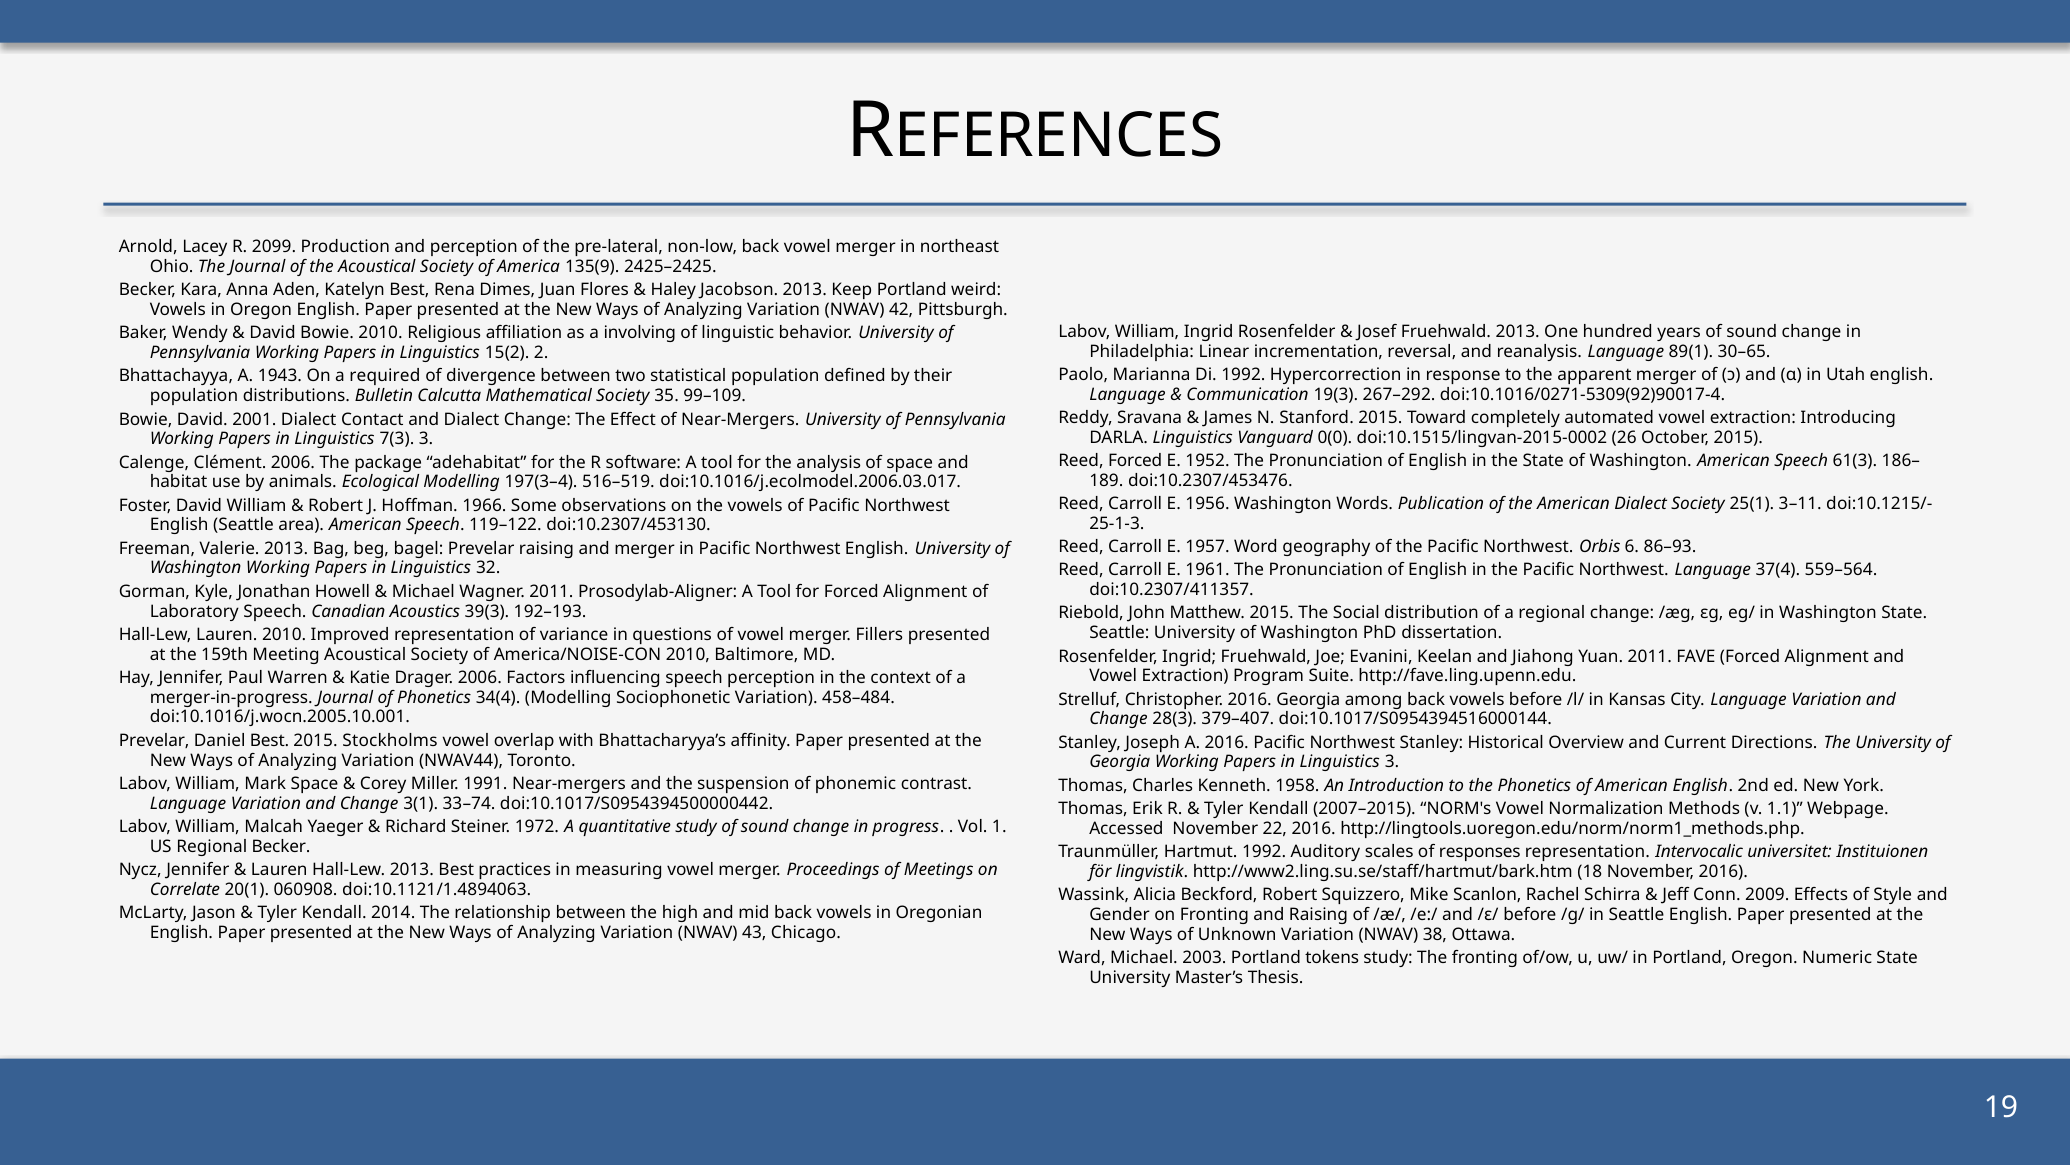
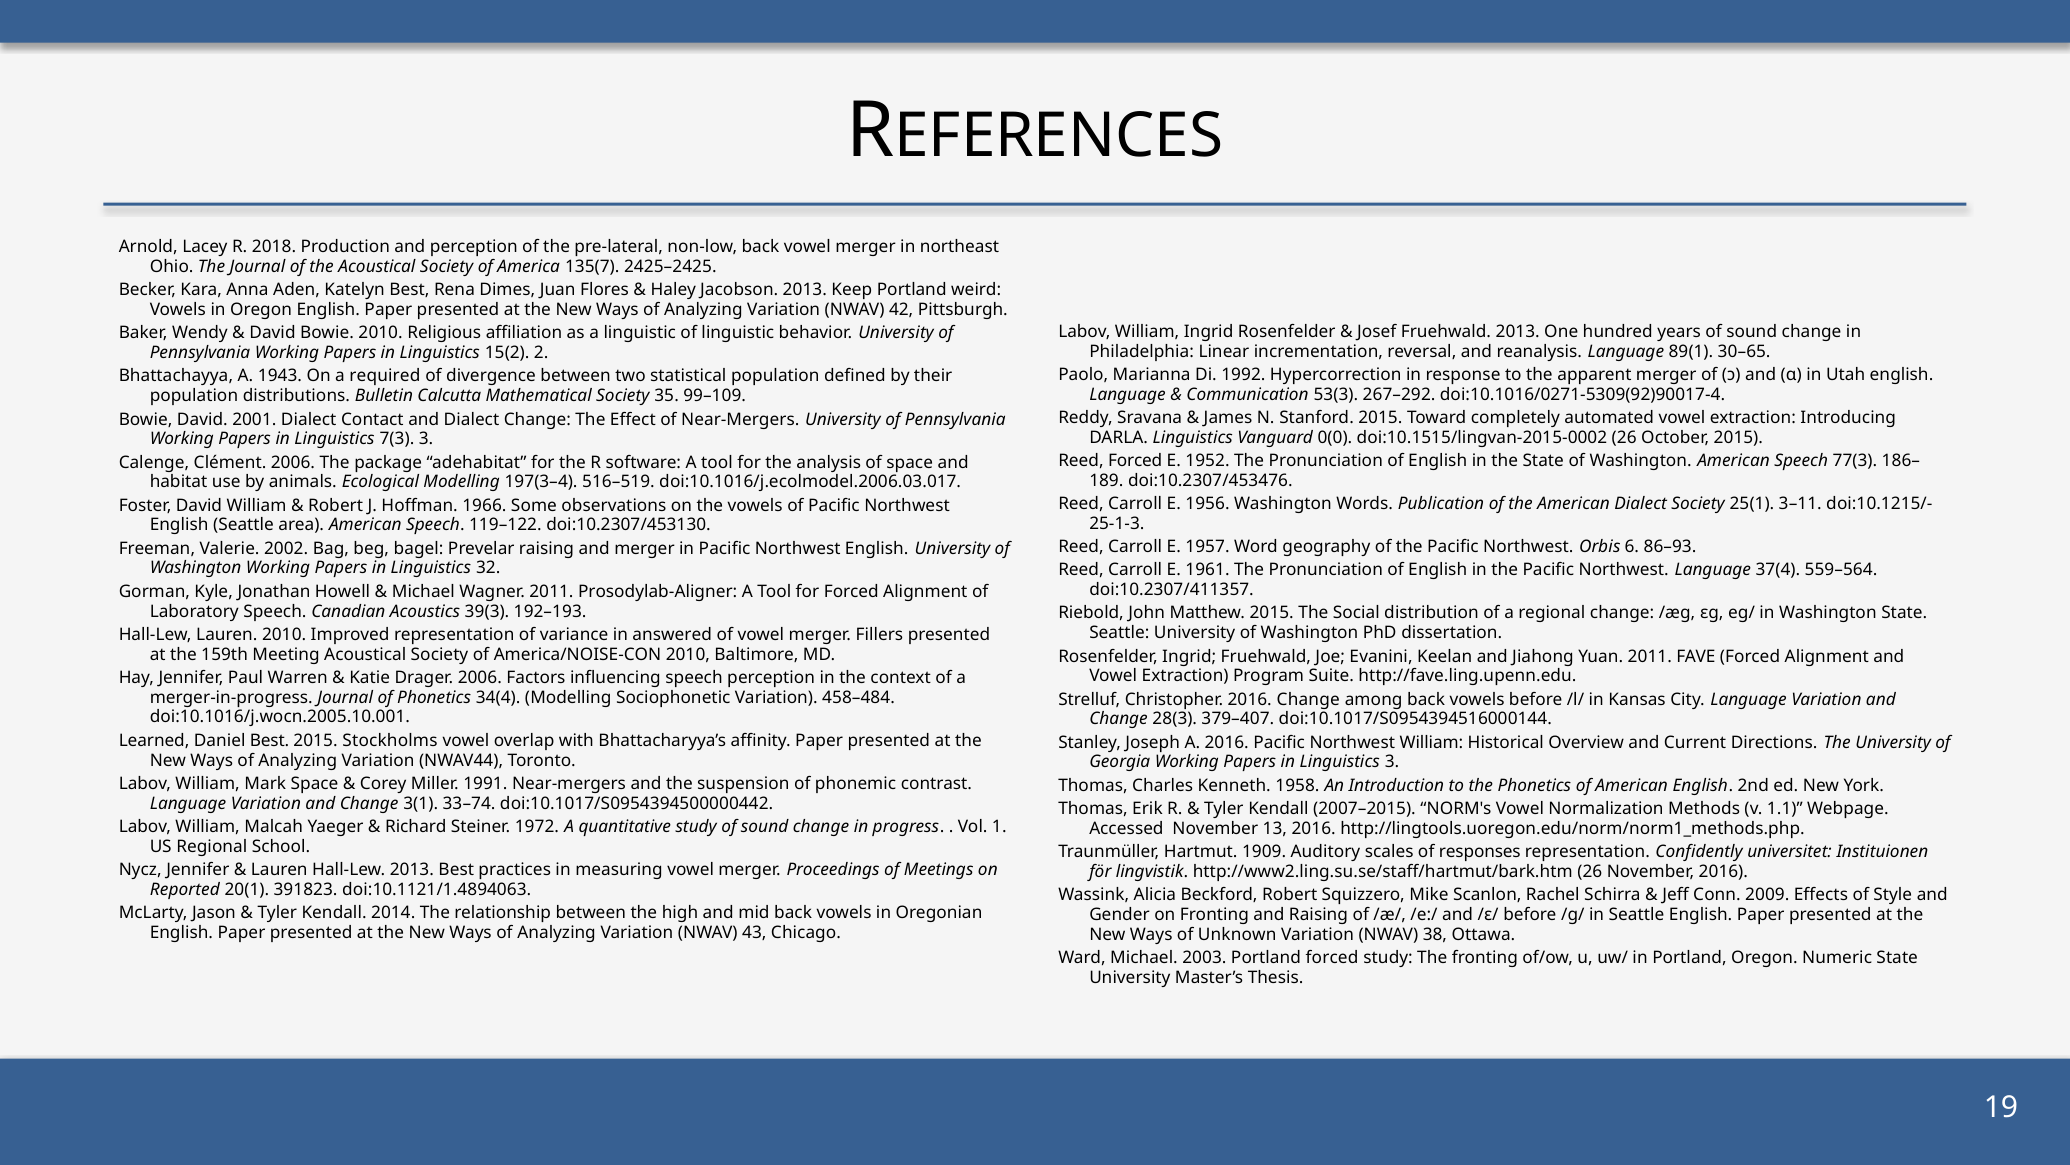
2099: 2099 -> 2018 (274, 247)
135(9: 135(9 -> 135(7 (592, 267)
a involving: involving -> linguistic (640, 333)
19(3: 19(3 -> 53(3 (1336, 394)
61(3: 61(3 -> 77(3 (1855, 461)
Valerie 2013: 2013 -> 2002 (286, 548)
questions: questions -> answered (672, 634)
2016 Georgia: Georgia -> Change (1308, 699)
Prevelar: Prevelar -> Learned (154, 740)
Northwest Stanley: Stanley -> William (1431, 742)
22: 22 -> 13 (1275, 828)
Regional Becker: Becker -> School (281, 846)
Hartmut 1992: 1992 -> 1909 (1264, 851)
Intervocalic: Intervocalic -> Confidently (1699, 851)
http://www2.ling.su.se/staff/hartmut/bark.htm 18: 18 -> 26 (1590, 871)
Correlate: Correlate -> Reported (185, 889)
060908: 060908 -> 391823 (306, 889)
Portland tokens: tokens -> forced (1332, 957)
